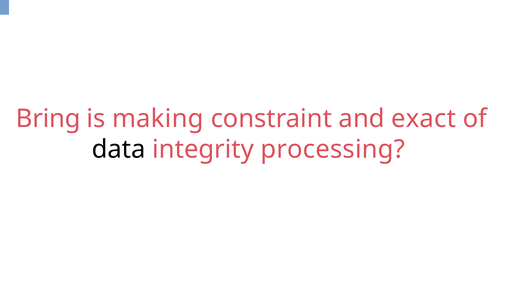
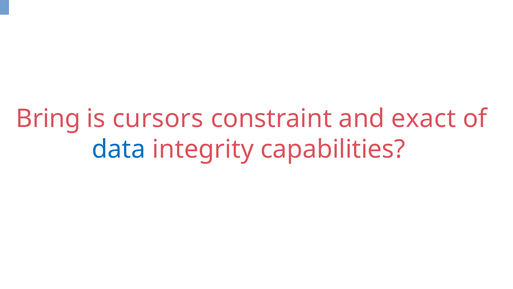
making: making -> cursors (158, 118)
data colour: black -> blue (119, 149)
processing: processing -> capabilities (333, 149)
